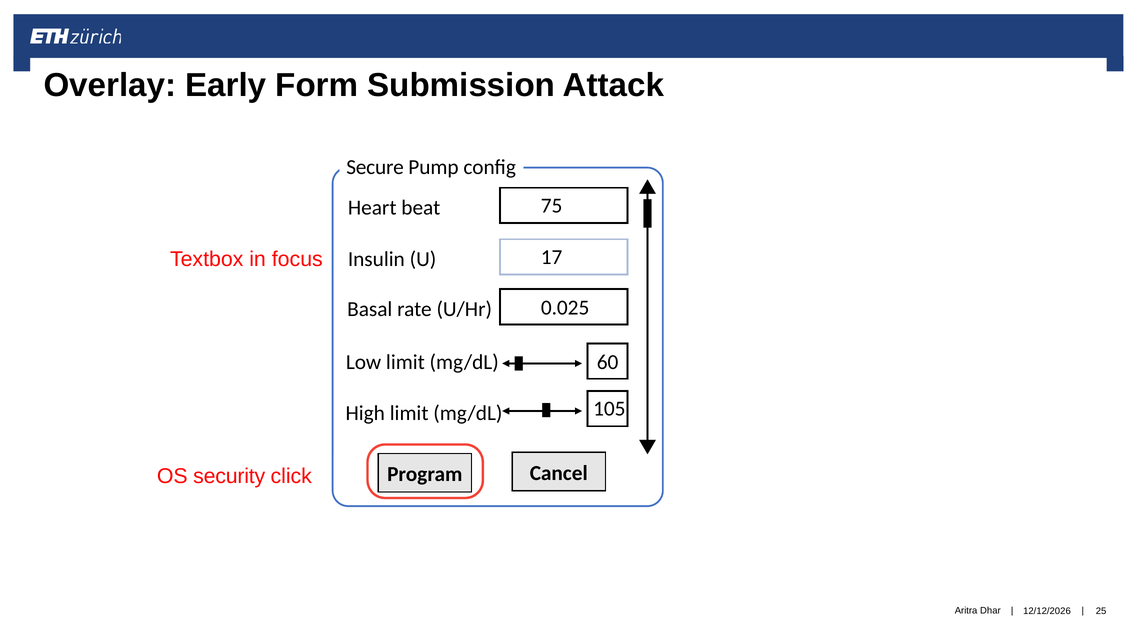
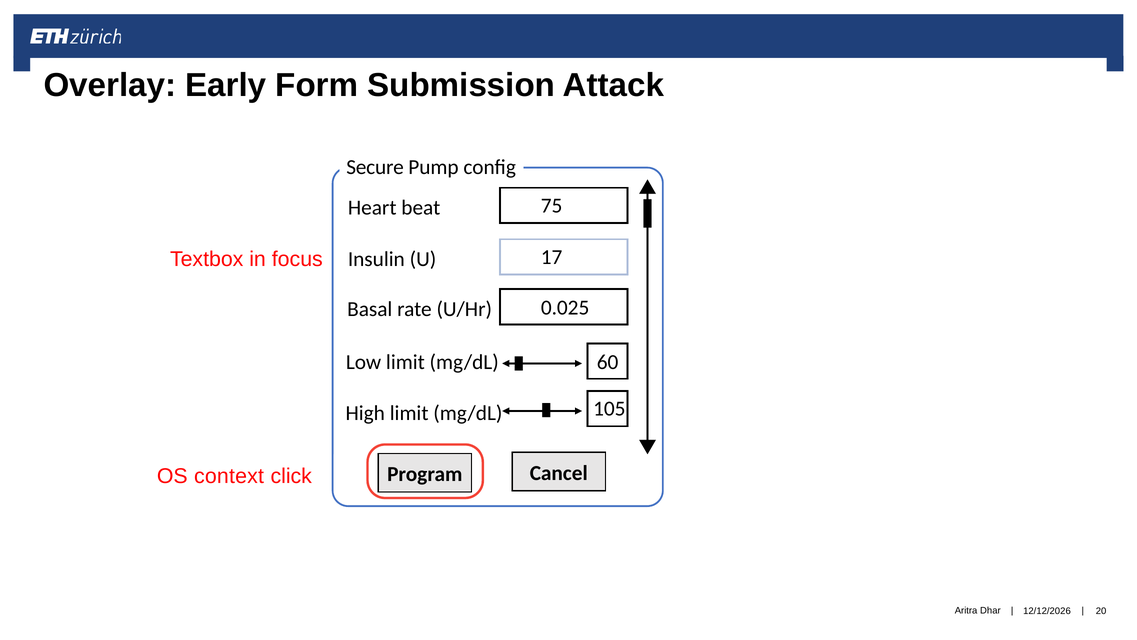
security: security -> context (229, 476)
25: 25 -> 20 (1101, 611)
